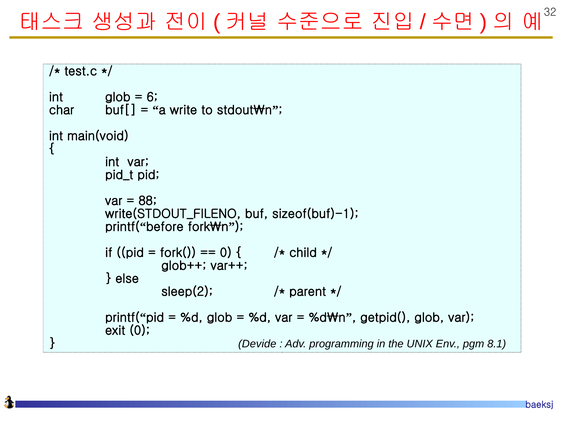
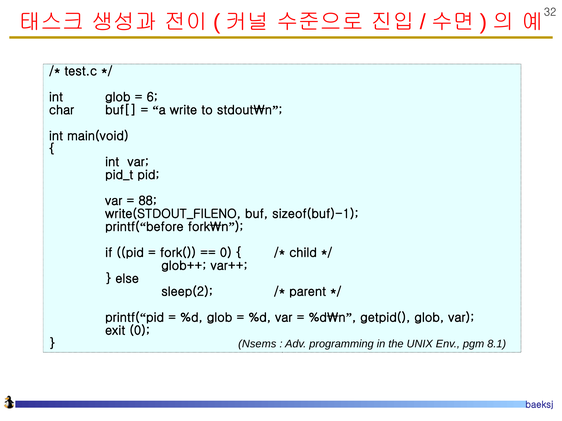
Devide: Devide -> Nsems (257, 344)
